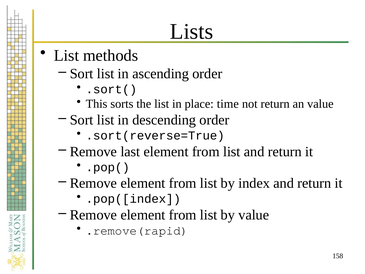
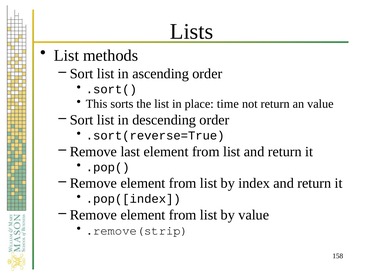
.remove(rapid: .remove(rapid -> .remove(strip (137, 230)
